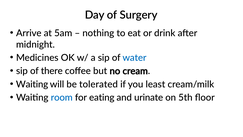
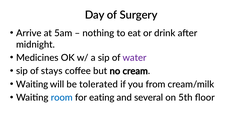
water colour: blue -> purple (134, 58)
there: there -> stays (52, 71)
least: least -> from (155, 84)
urinate: urinate -> several (149, 97)
